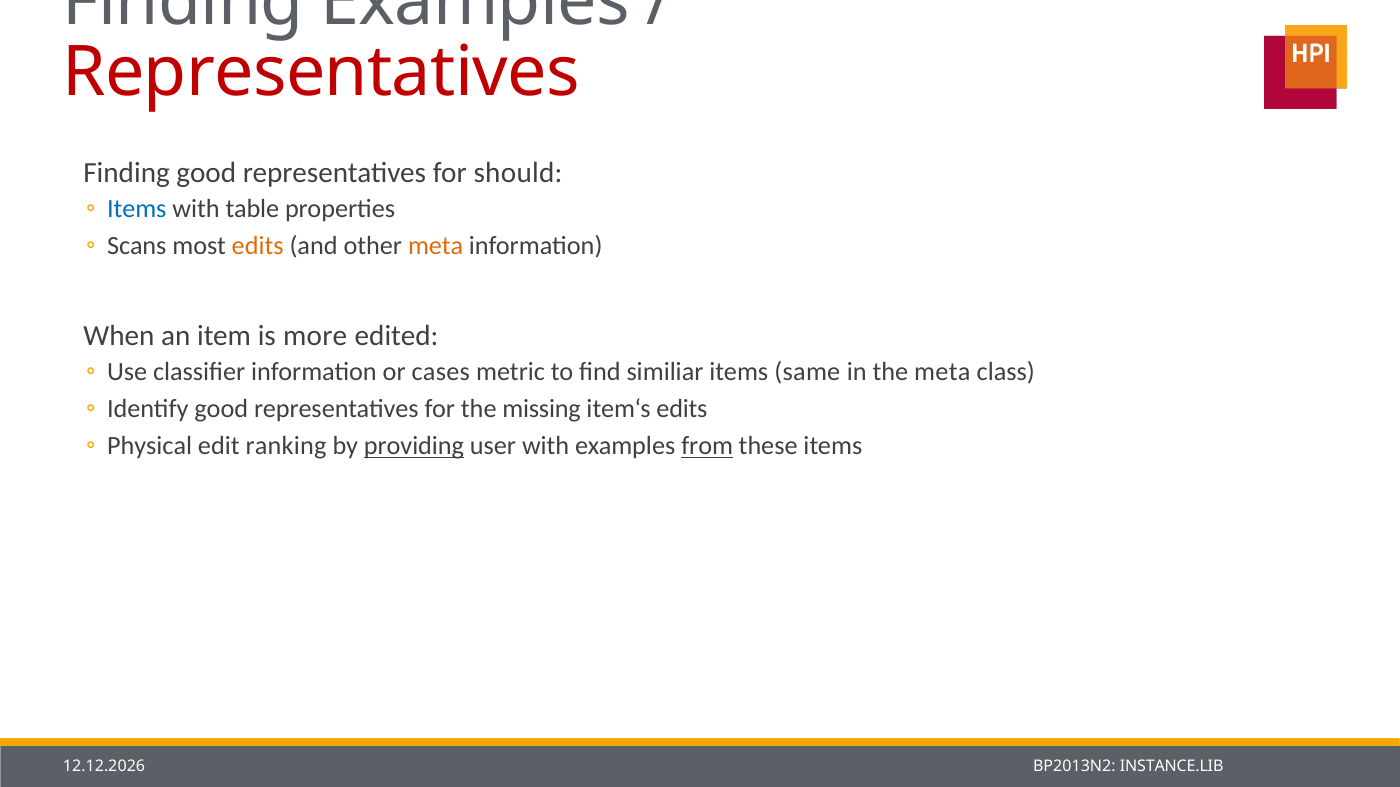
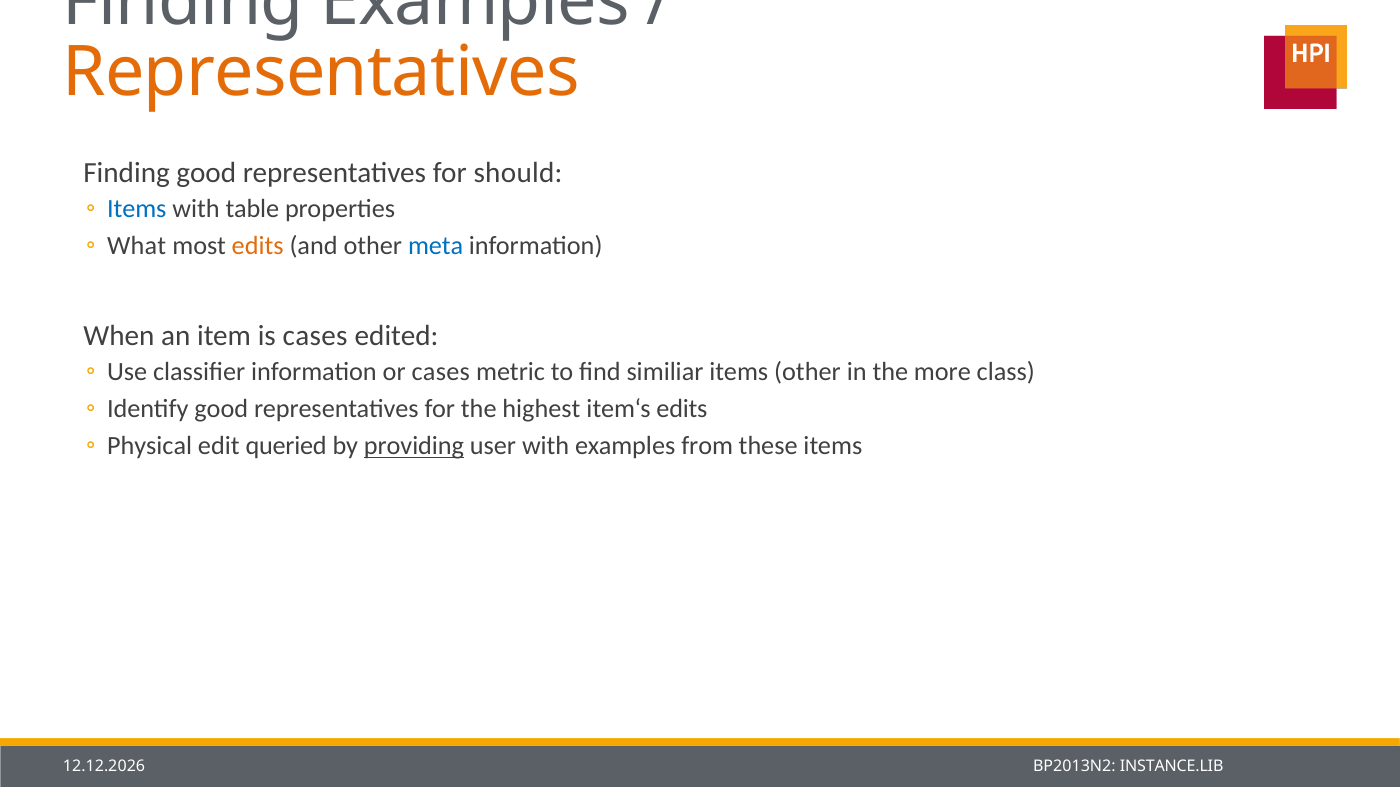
Representatives colour: red -> orange (321, 72)
Scans: Scans -> What (137, 246)
meta colour: orange -> blue (436, 246)
is more: more -> cases (315, 336)
items same: same -> other (807, 372)
the meta: meta -> more (942, 372)
missing: missing -> highest (541, 409)
ranking: ranking -> queried (286, 447)
from underline: present -> none (707, 447)
